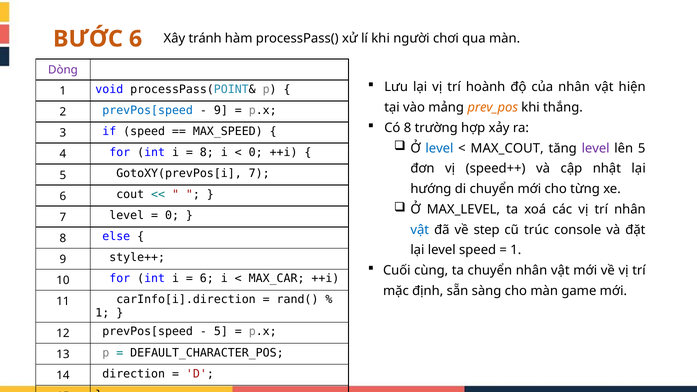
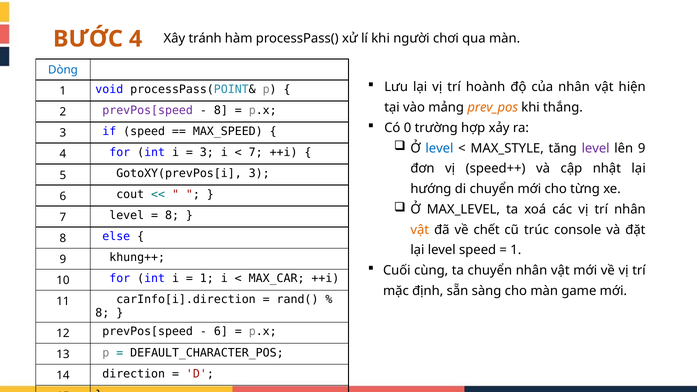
BƯỚC 6: 6 -> 4 (136, 39)
Dòng colour: purple -> blue (63, 70)
prevPos[speed colour: blue -> purple (148, 111)
9: 9 -> 8 (221, 111)
Có 8: 8 -> 0 (408, 128)
MAX_COUT: MAX_COUT -> MAX_STYLE (507, 148)
lên 5: 5 -> 9 (642, 148)
8: 8 -> 3 (207, 153)
0: 0 -> 7 (256, 153)
GotoXY(prevPos[i 7: 7 -> 3 (259, 174)
0: 0 -> 8 (172, 216)
vật colour: blue -> orange (420, 230)
step: step -> chết (487, 230)
style++: style++ -> khung++ (137, 258)
6: 6 -> 1 (207, 279)
1: 1 -> 8 (102, 313)
5: 5 -> 6 (221, 332)
